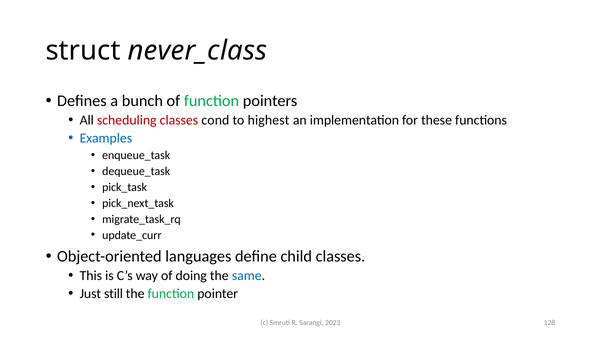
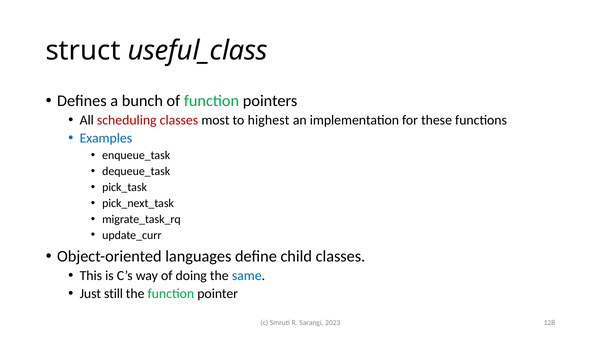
never_class: never_class -> useful_class (198, 50)
cond: cond -> most (215, 120)
